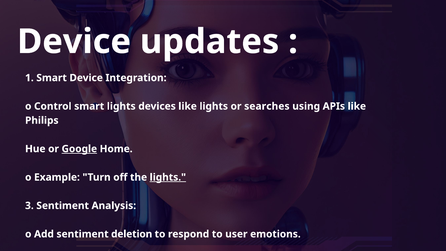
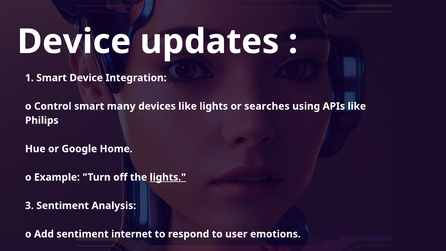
smart lights: lights -> many (121, 106)
Google underline: present -> none (79, 149)
deletion: deletion -> internet (132, 234)
